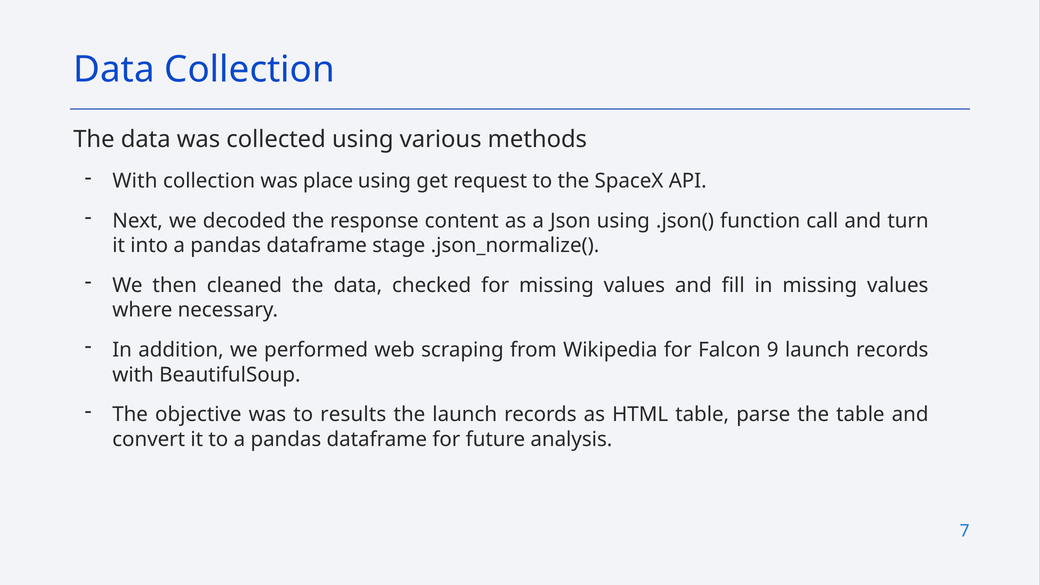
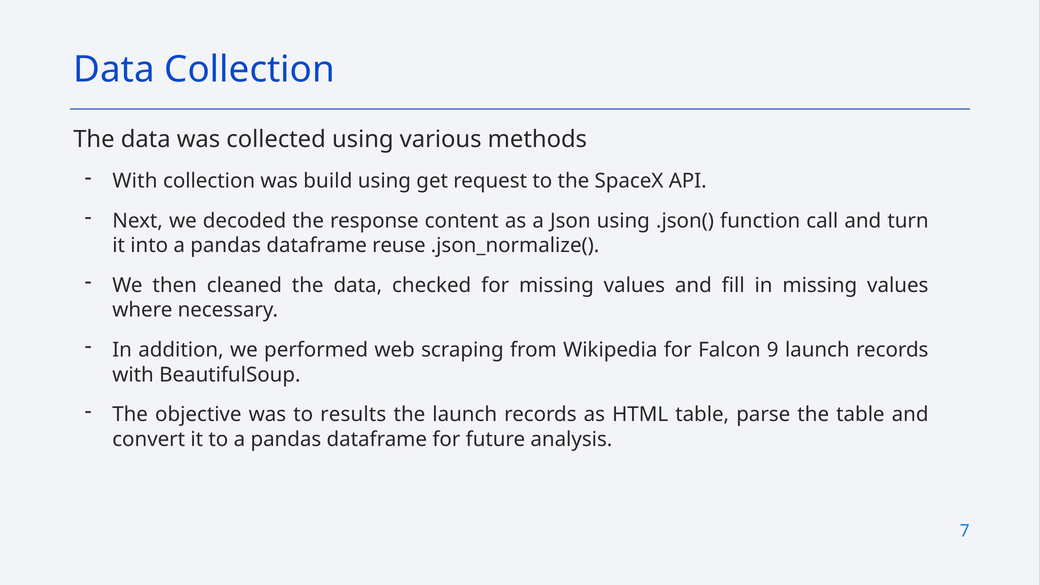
place: place -> build (328, 181)
stage: stage -> reuse (399, 246)
